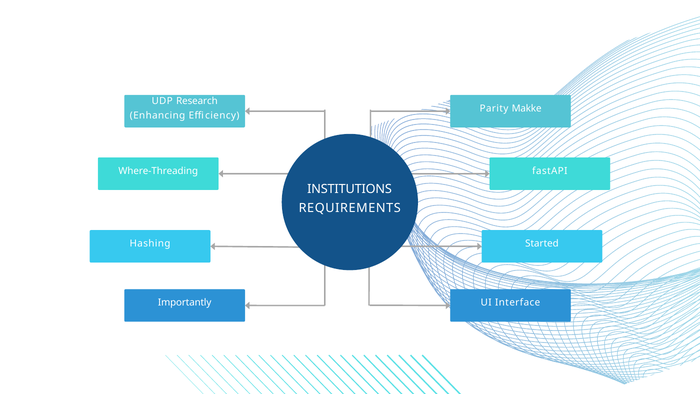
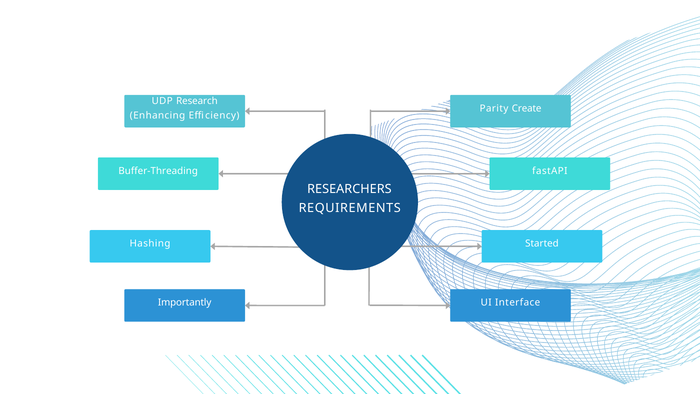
Makke: Makke -> Create (527, 108)
Where-Threading: Where-Threading -> Buffer-Threading (158, 171)
INSTITUTIONS: INSTITUTIONS -> RESEARCHERS (349, 189)
